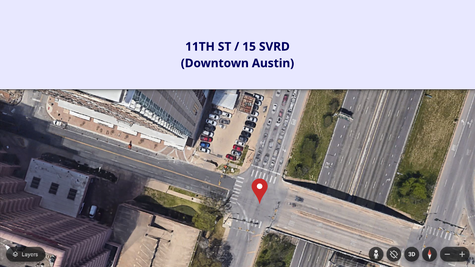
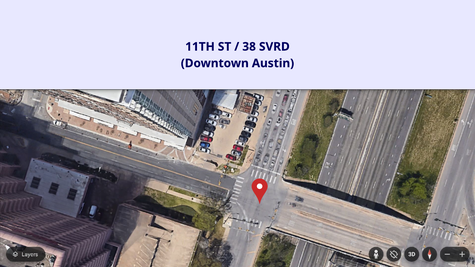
15: 15 -> 38 (249, 47)
